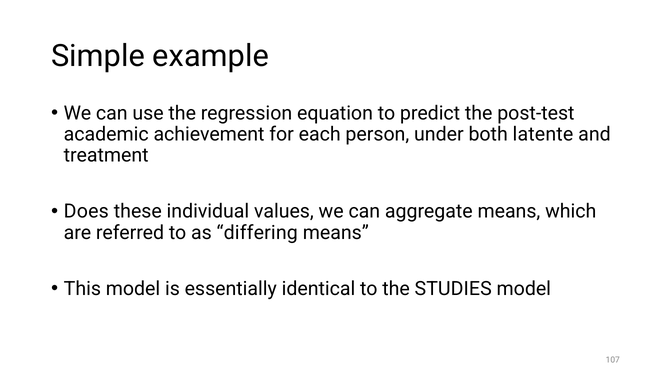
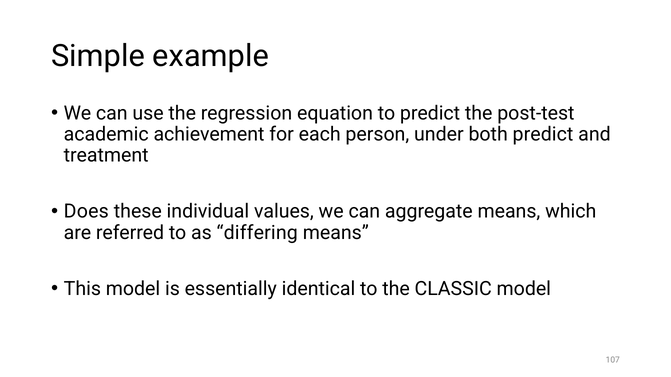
both latente: latente -> predict (543, 135)
STUDIES: STUDIES -> CLASSIC (453, 289)
